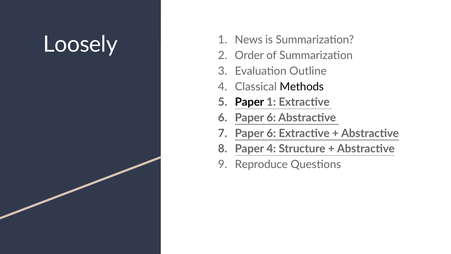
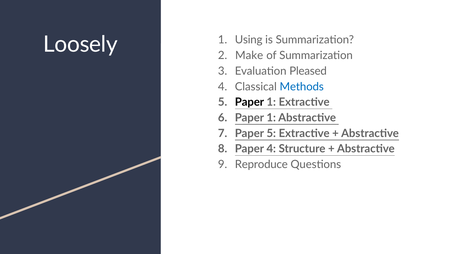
News: News -> Using (249, 40)
Order: Order -> Make (249, 55)
Outline: Outline -> Pleased (308, 71)
Methods colour: black -> blue (302, 87)
6: 6 -> 1 (271, 118)
6: 6 -> 5 (271, 133)
